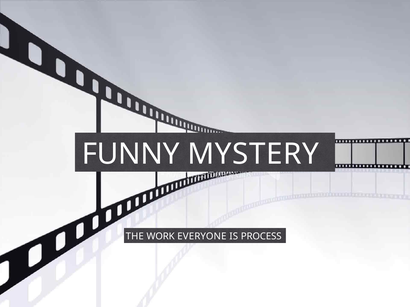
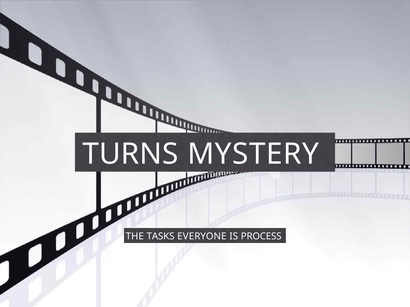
FUNNY: FUNNY -> TURNS (130, 154)
WORK: WORK -> TASKS (161, 237)
